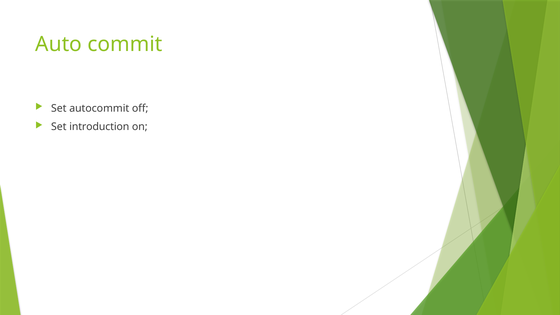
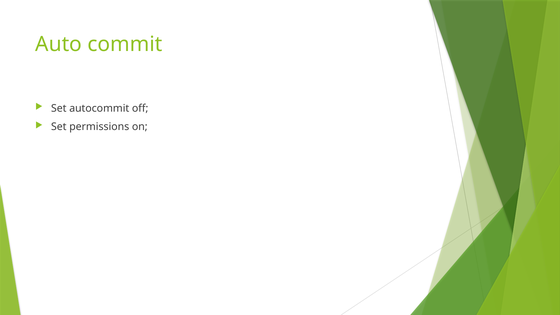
introduction: introduction -> permissions (99, 127)
